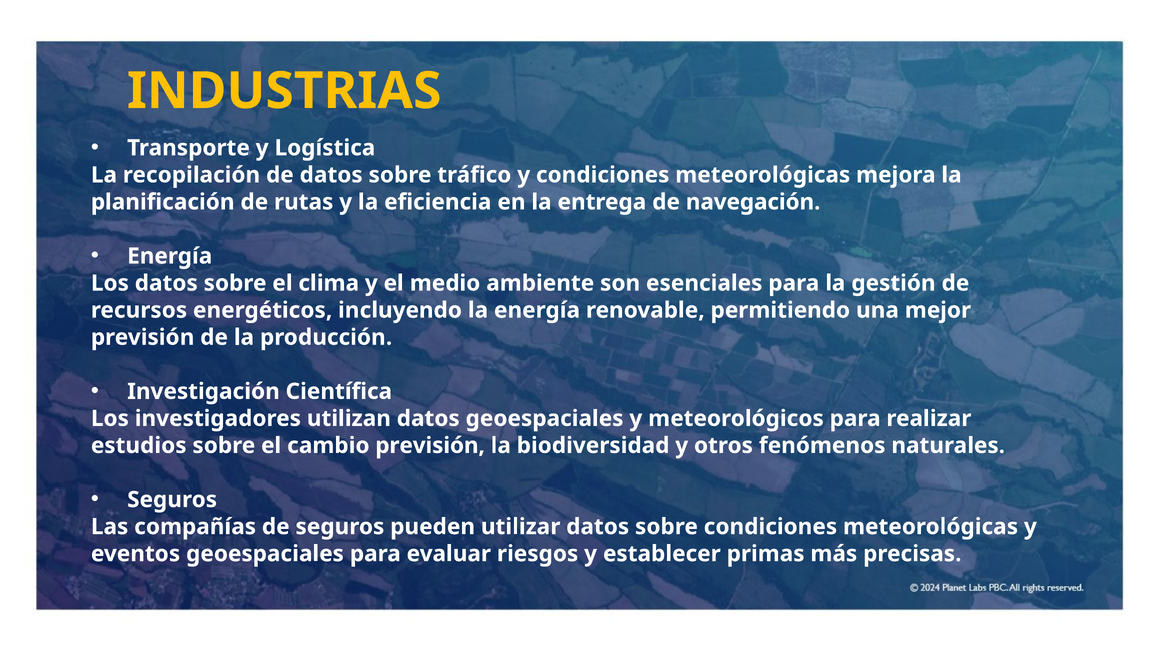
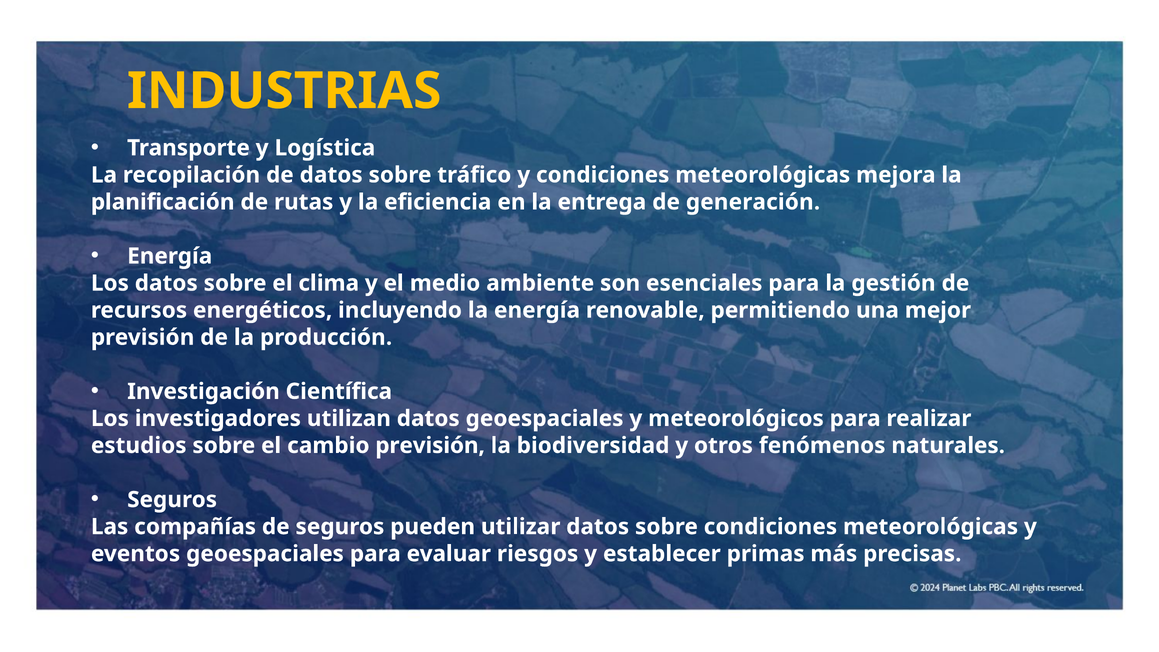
navegación: navegación -> generación (753, 202)
